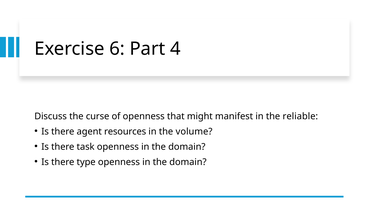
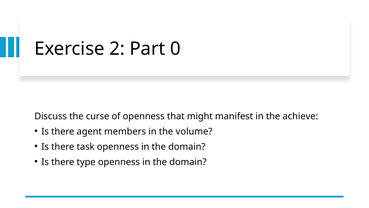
6: 6 -> 2 (117, 49)
4: 4 -> 0 (175, 49)
reliable: reliable -> achieve (300, 116)
resources: resources -> members (125, 131)
